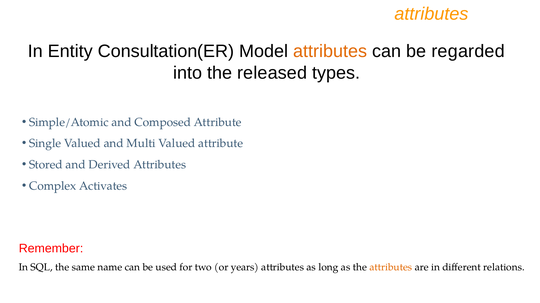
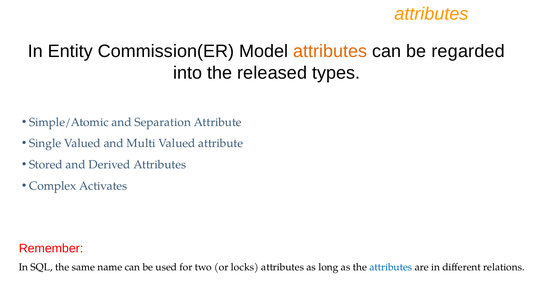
Consultation(ER: Consultation(ER -> Commission(ER (166, 51)
Composed: Composed -> Separation (163, 123)
years: years -> locks (245, 268)
attributes colour: orange -> blue (391, 268)
